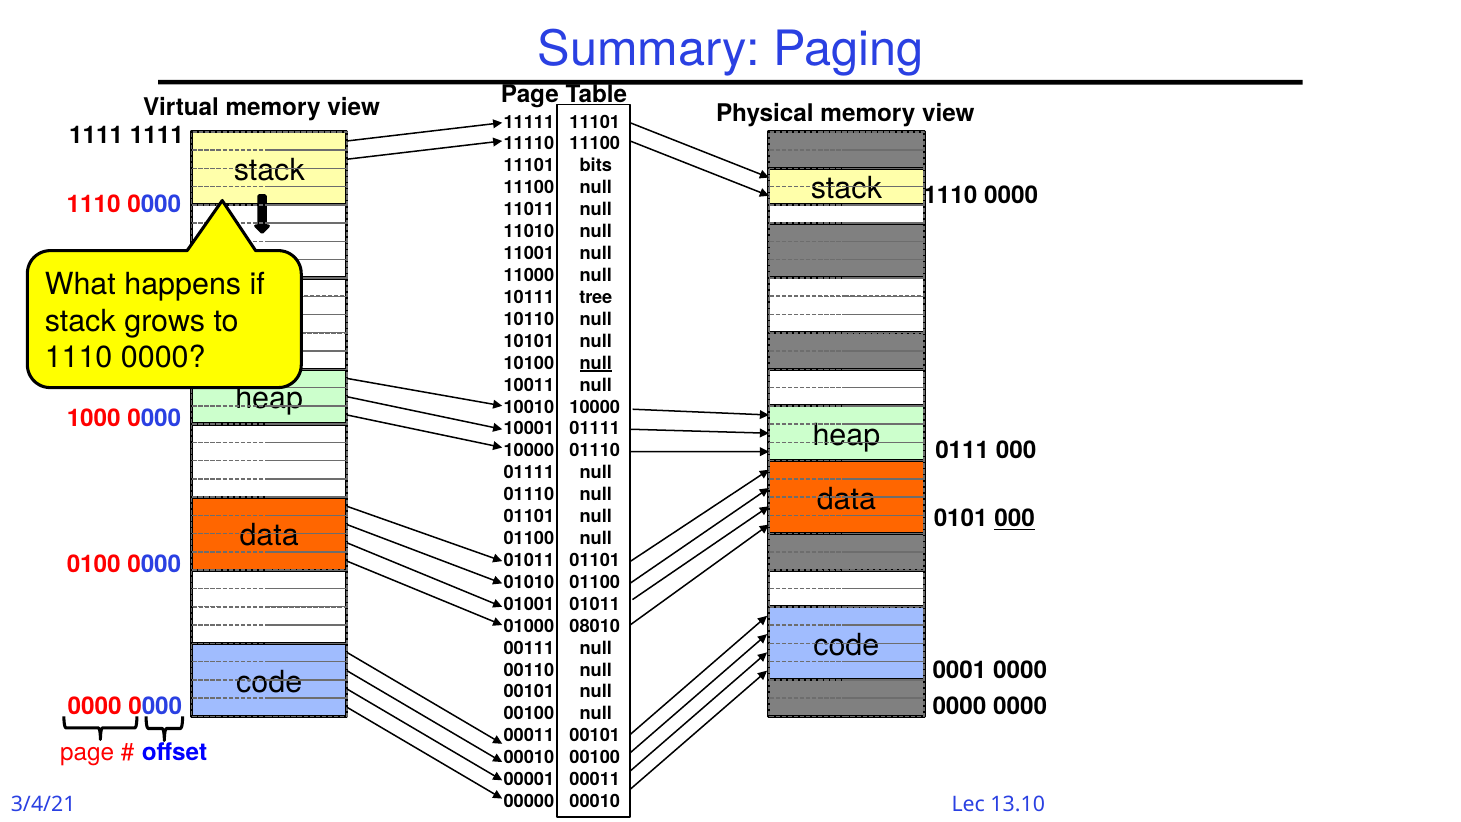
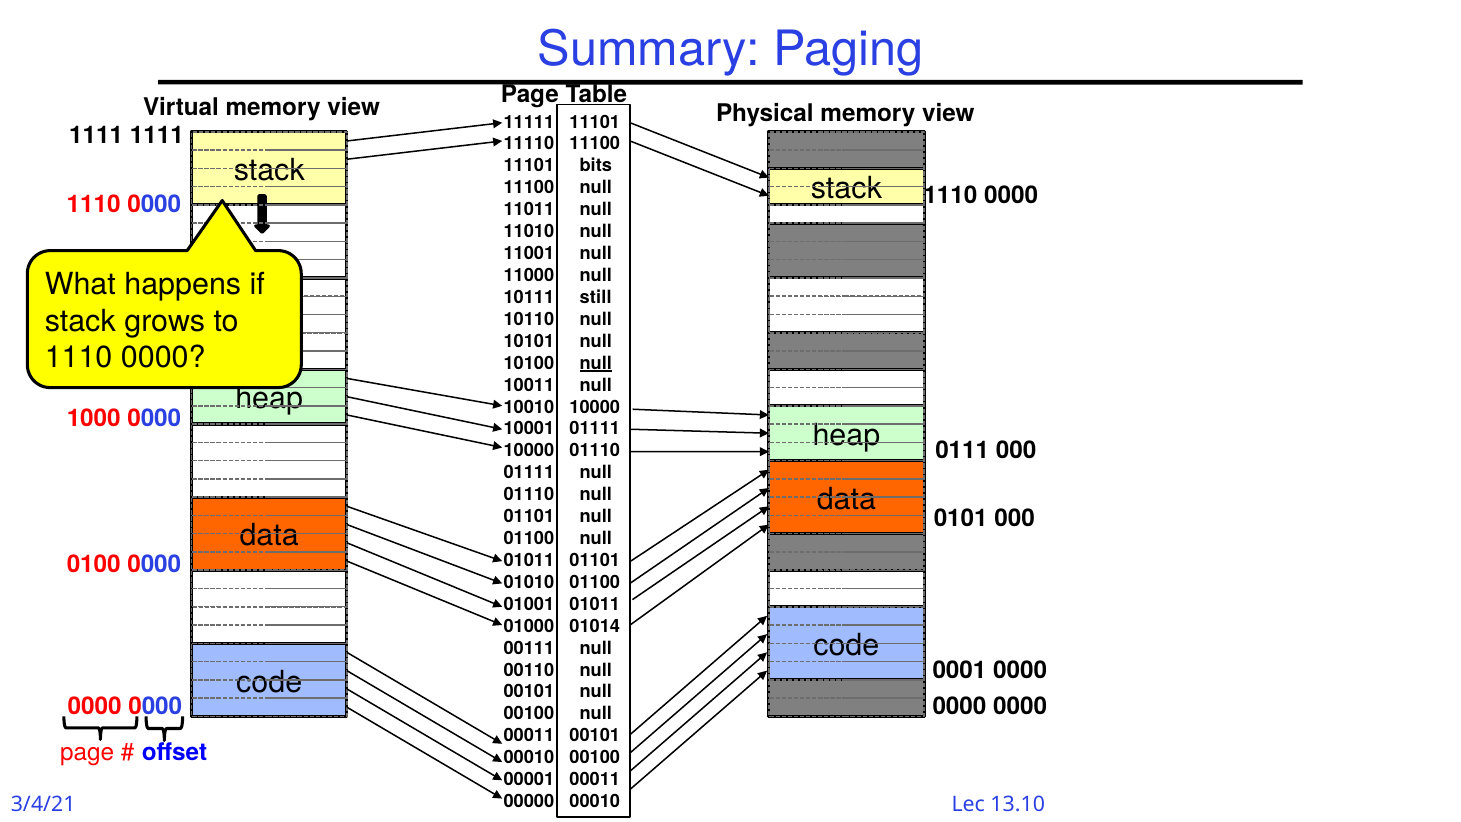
tree: tree -> still (596, 297)
000 underline: present -> none (1015, 519)
08010: 08010 -> 01014 (595, 626)
